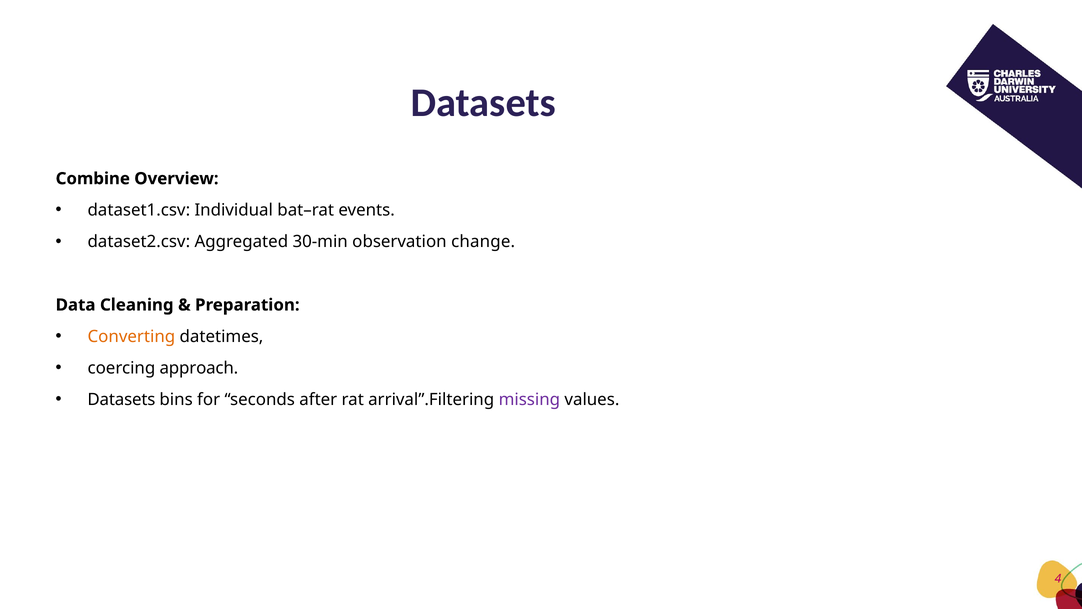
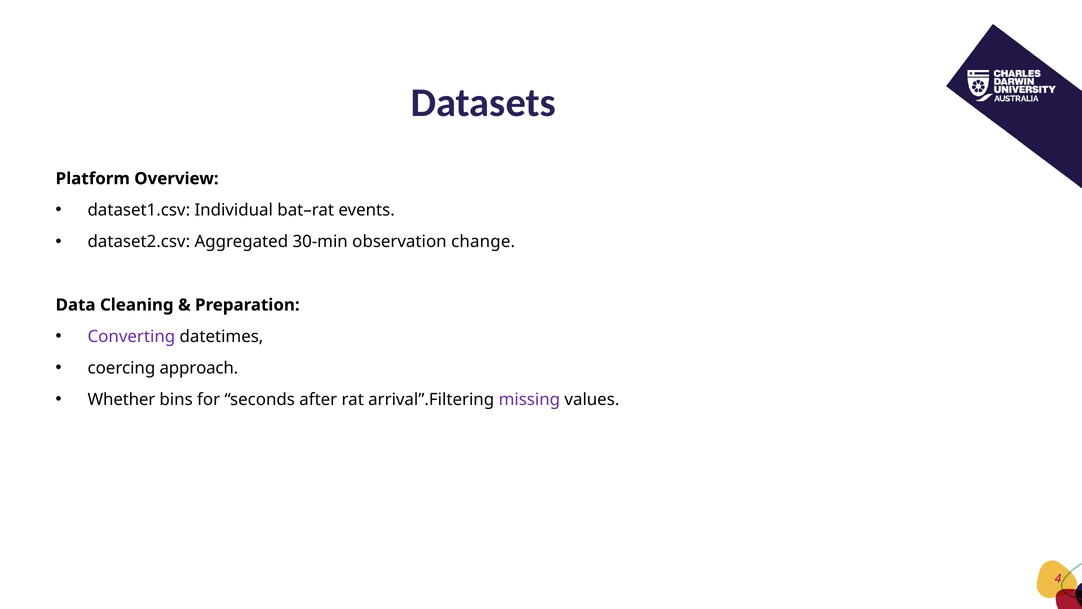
Combine: Combine -> Platform (93, 179)
Converting colour: orange -> purple (131, 336)
Datasets: Datasets -> Whether (121, 399)
